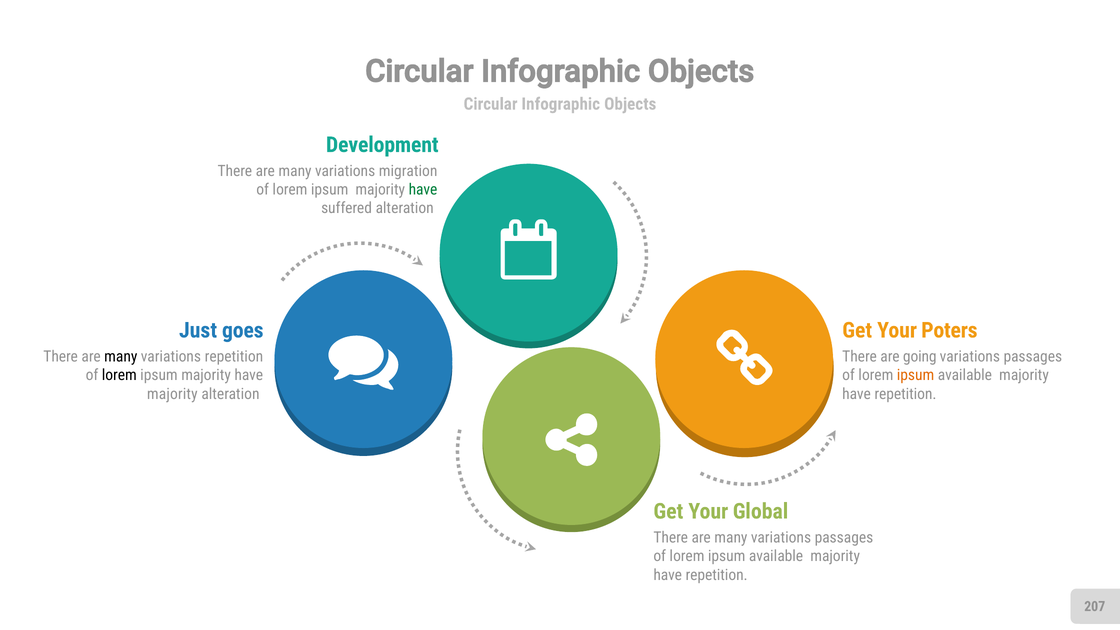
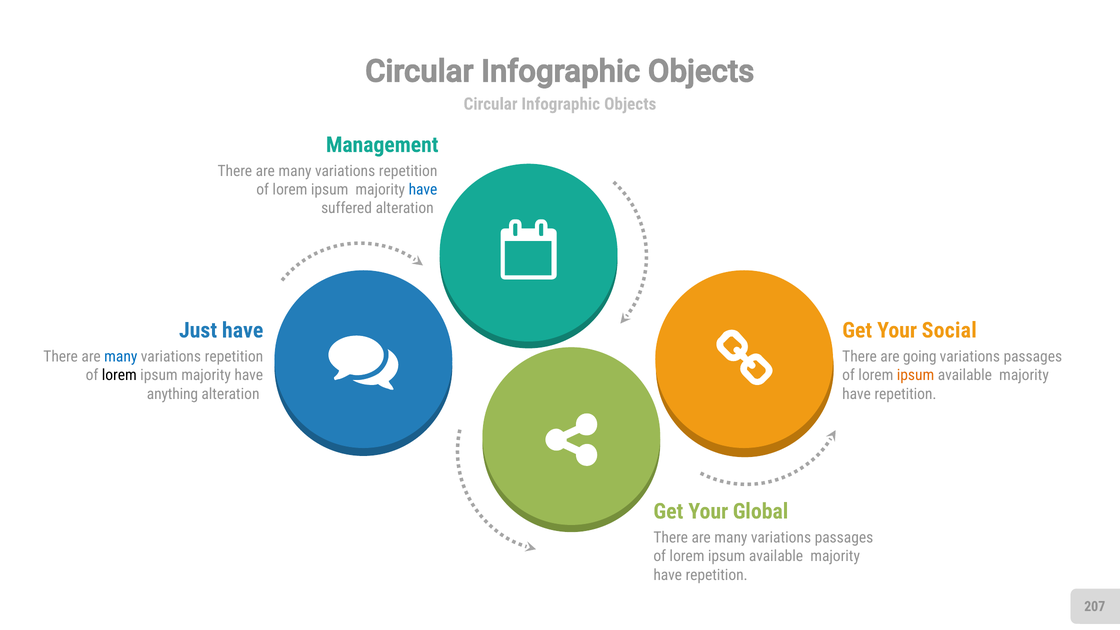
Development: Development -> Management (382, 145)
migration: migration -> repetition (408, 171)
have colour: green -> blue (423, 190)
Just goes: goes -> have (243, 330)
Poters: Poters -> Social (949, 330)
many colour: black -> blue (121, 357)
majority: majority -> anything (172, 394)
